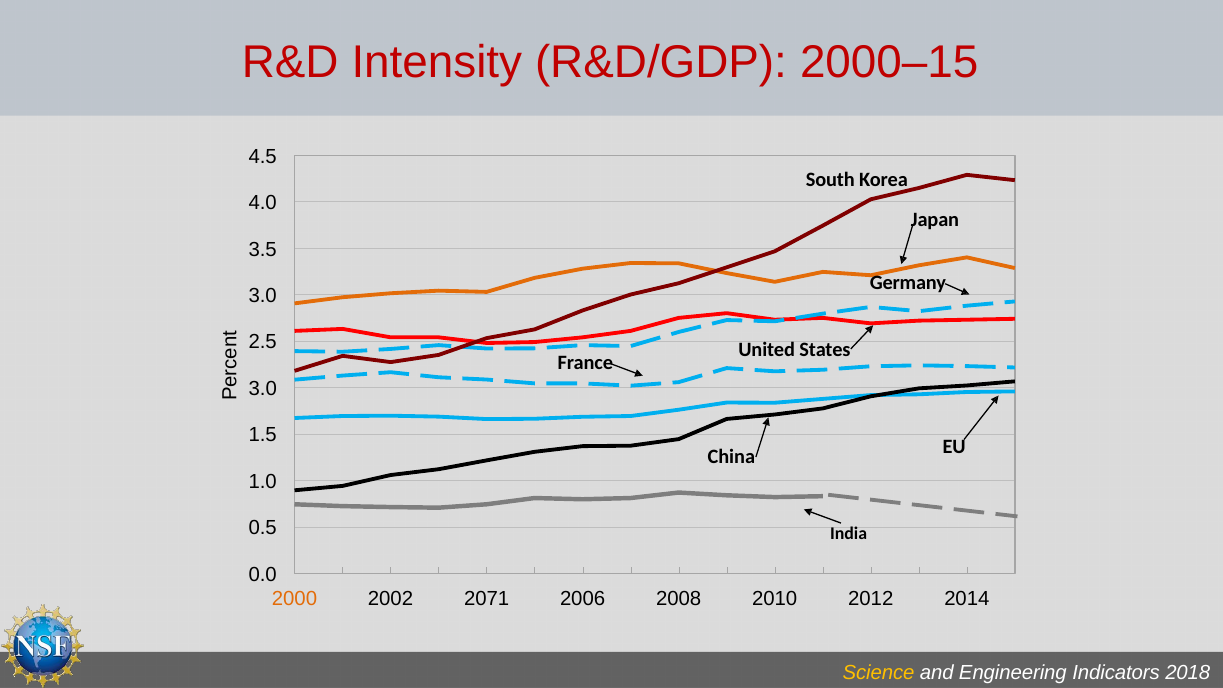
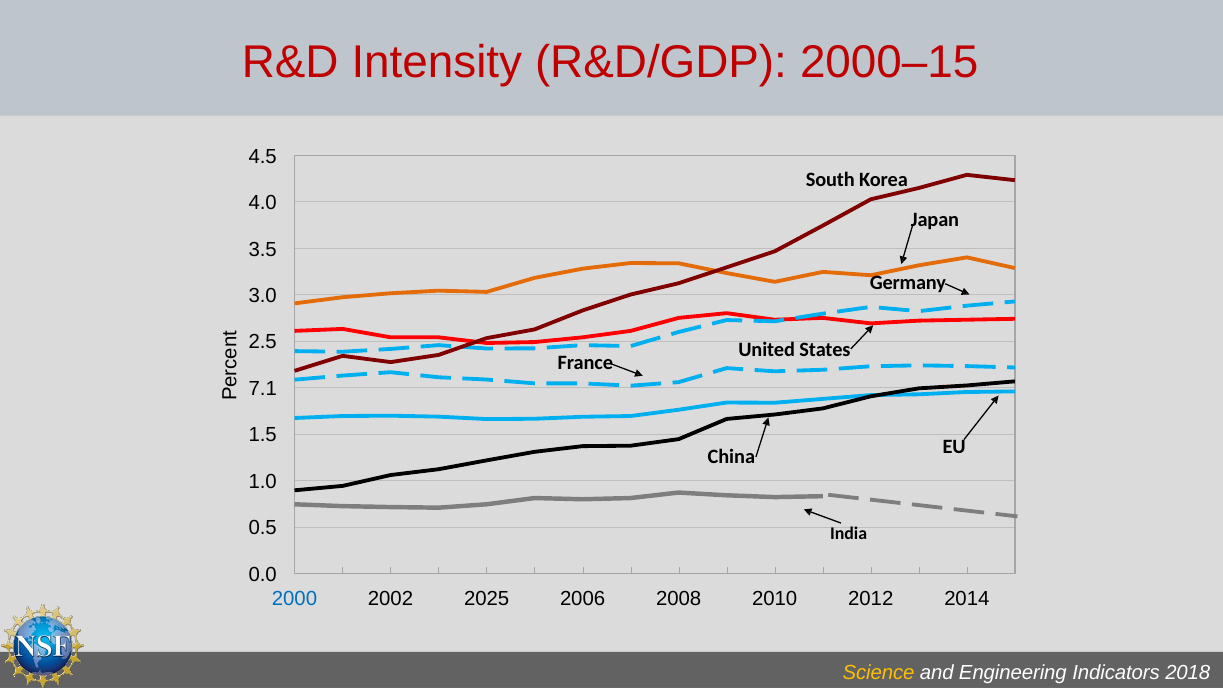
3.0: 3.0 -> 7.1 (263, 389)
2000 colour: orange -> blue (294, 599)
2071: 2071 -> 2025 (487, 599)
